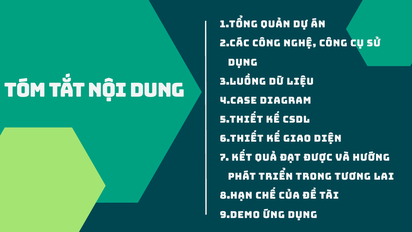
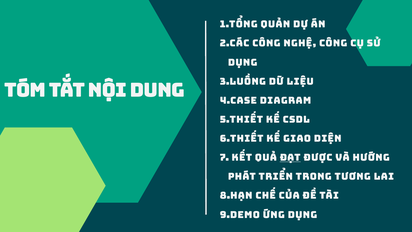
đạt underline: none -> present (290, 158)
